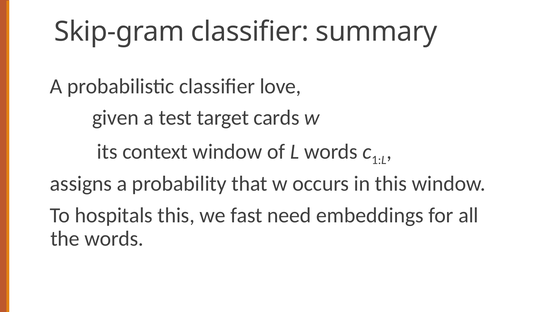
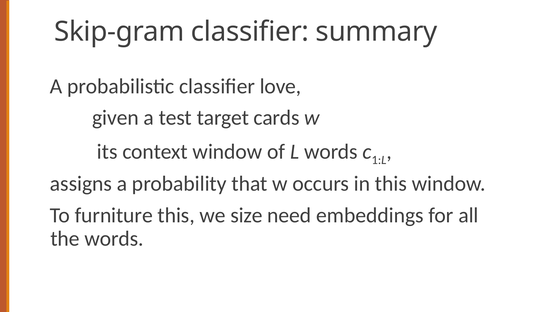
hospitals: hospitals -> furniture (114, 215)
fast: fast -> size (247, 215)
